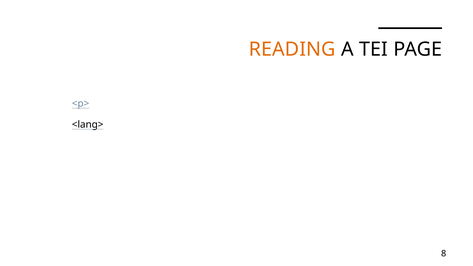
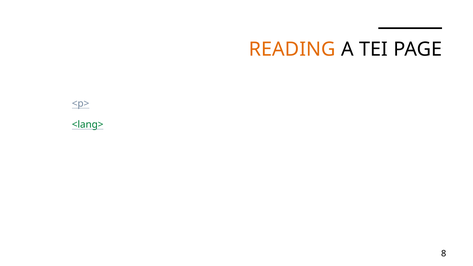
<lang> colour: black -> green (88, 125)
